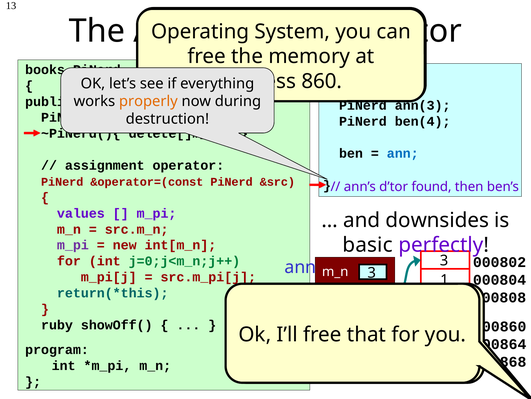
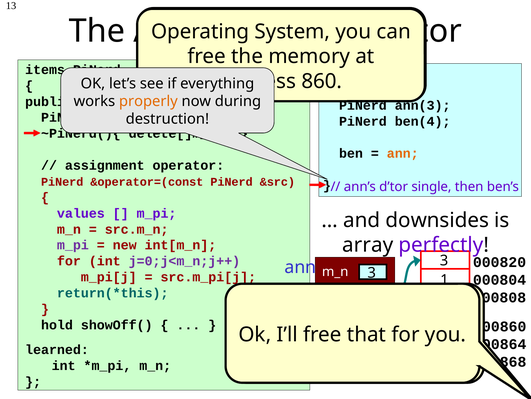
books: books -> items (45, 70)
ann colour: blue -> orange (403, 153)
found: found -> single (431, 186)
basic: basic -> array (368, 245)
j=0;j<m_n;j++ colour: green -> purple (184, 261)
000802: 000802 -> 000820 (500, 262)
ruby: ruby -> hold (57, 324)
program: program -> learned (57, 349)
